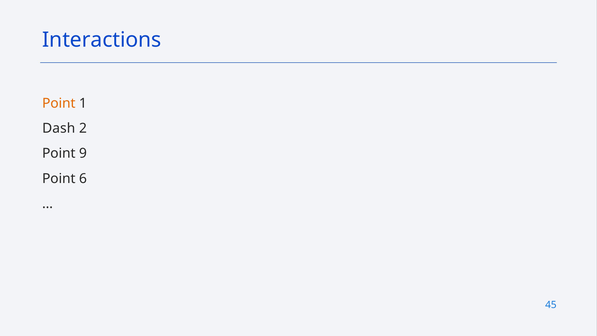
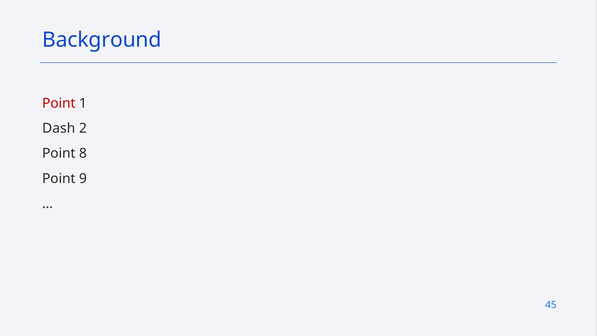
Interactions: Interactions -> Background (102, 40)
Point colour: orange -> red (59, 103)
9: 9 -> 8 (83, 153)
6: 6 -> 9 (83, 178)
